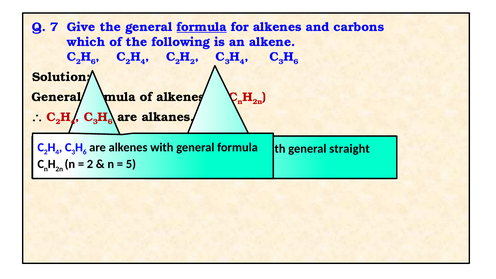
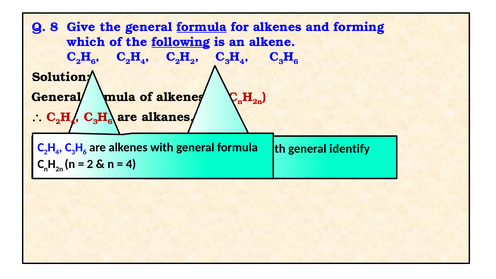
7: 7 -> 8 (54, 27)
carbons: carbons -> forming (359, 27)
following underline: none -> present (181, 42)
straight: straight -> identify (350, 149)
5: 5 -> 4 (131, 164)
